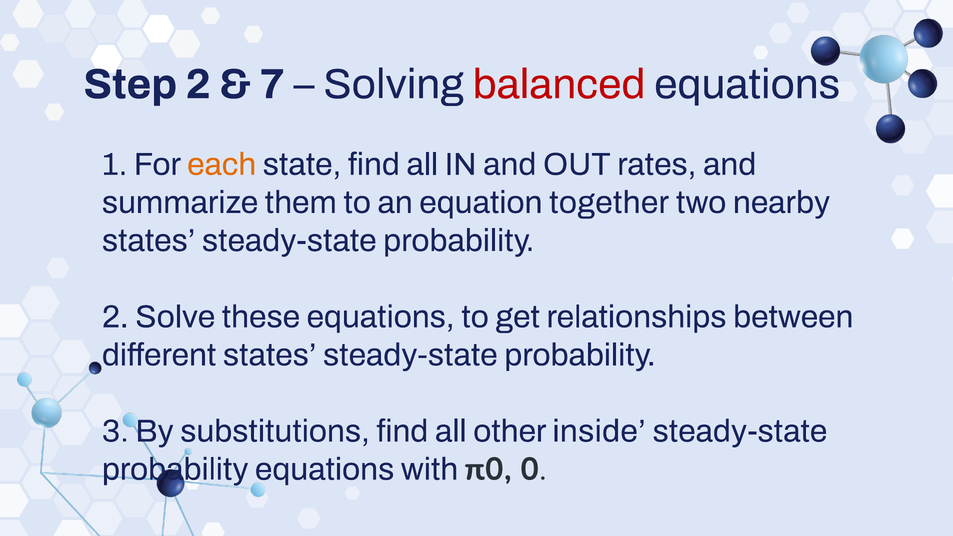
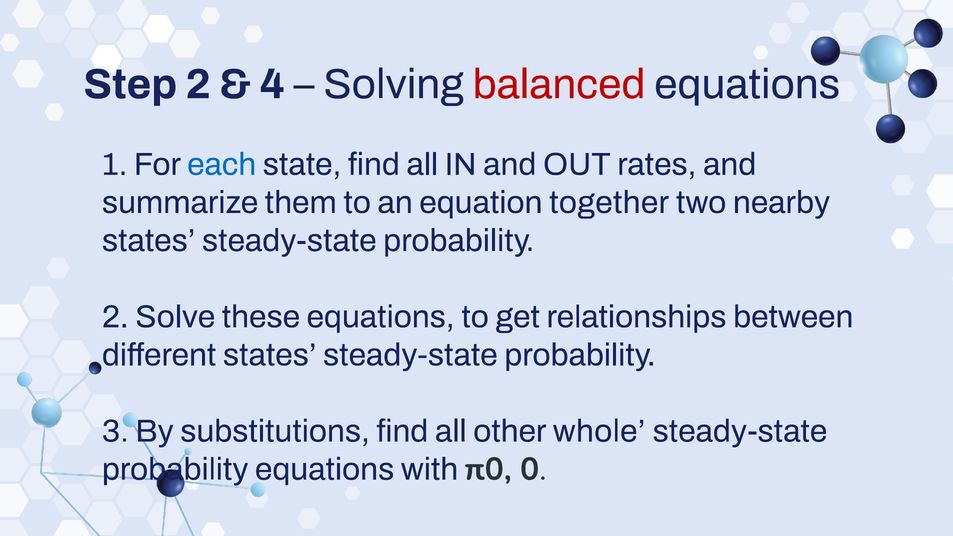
7: 7 -> 4 (272, 84)
each colour: orange -> blue (222, 164)
inside: inside -> whole (599, 431)
